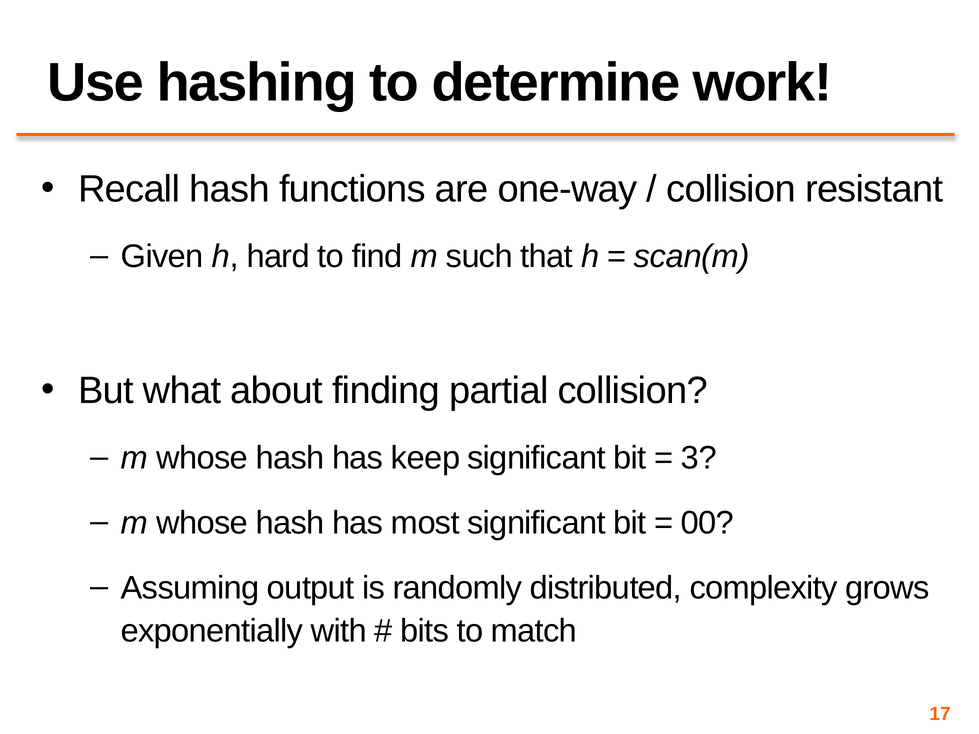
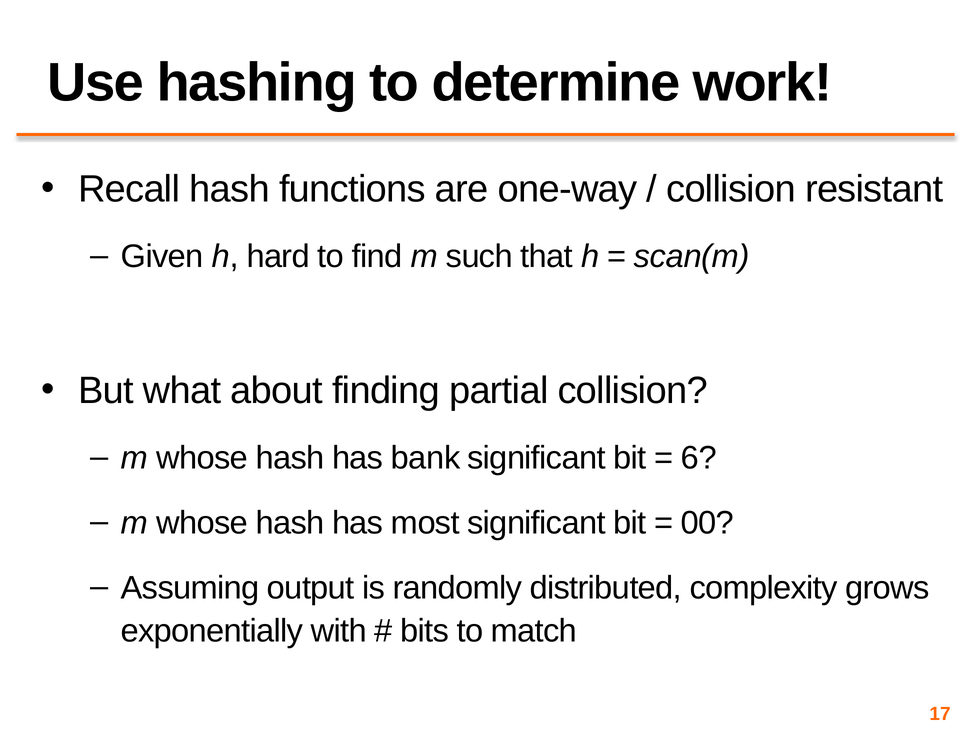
keep: keep -> bank (425, 458)
3: 3 -> 6 (699, 458)
